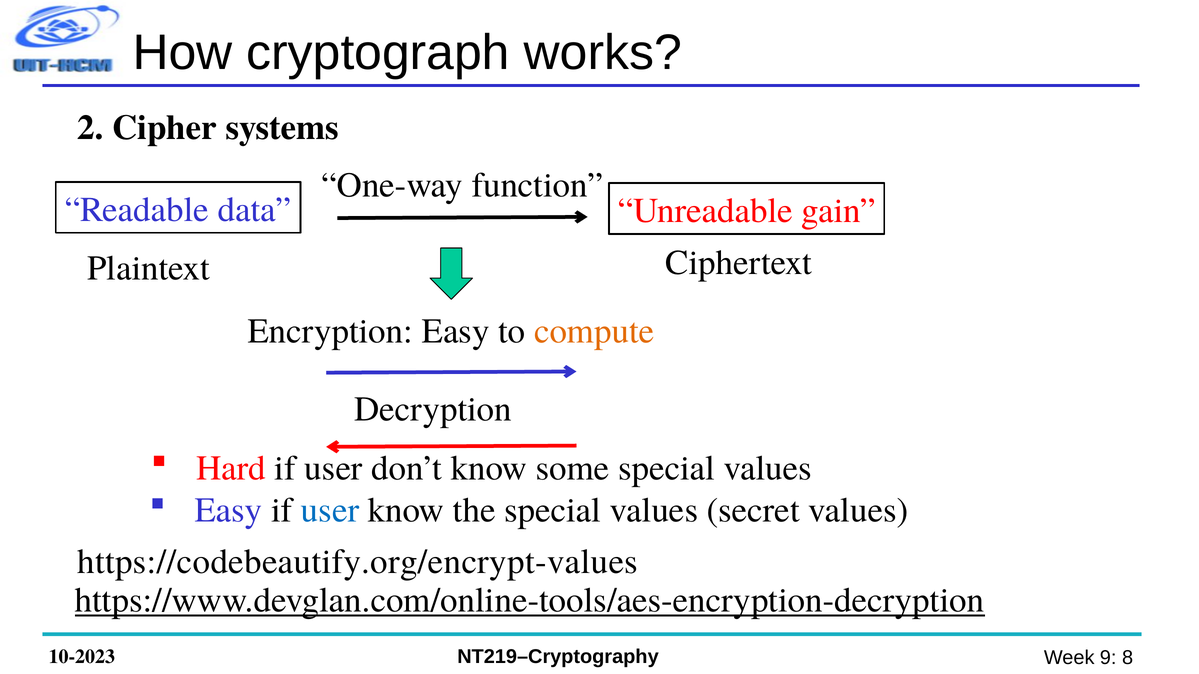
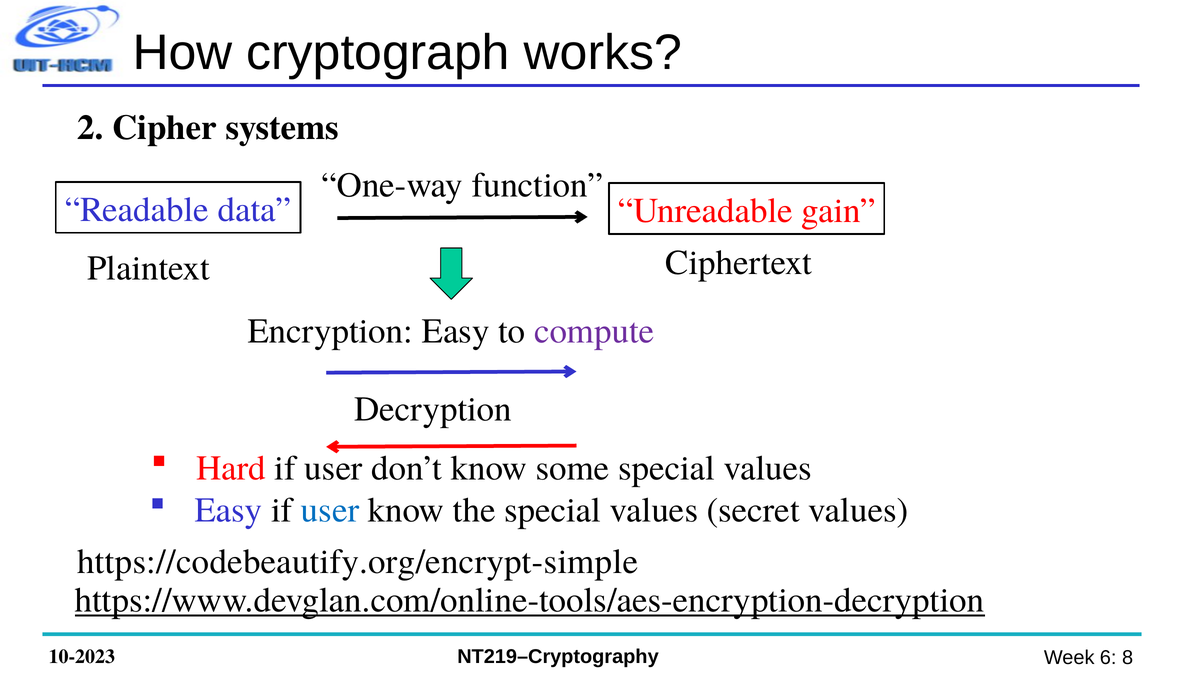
compute colour: orange -> purple (594, 332)
https://codebeautify.org/encrypt-values: https://codebeautify.org/encrypt-values -> https://codebeautify.org/encrypt-simple (358, 562)
9: 9 -> 6 (1108, 658)
